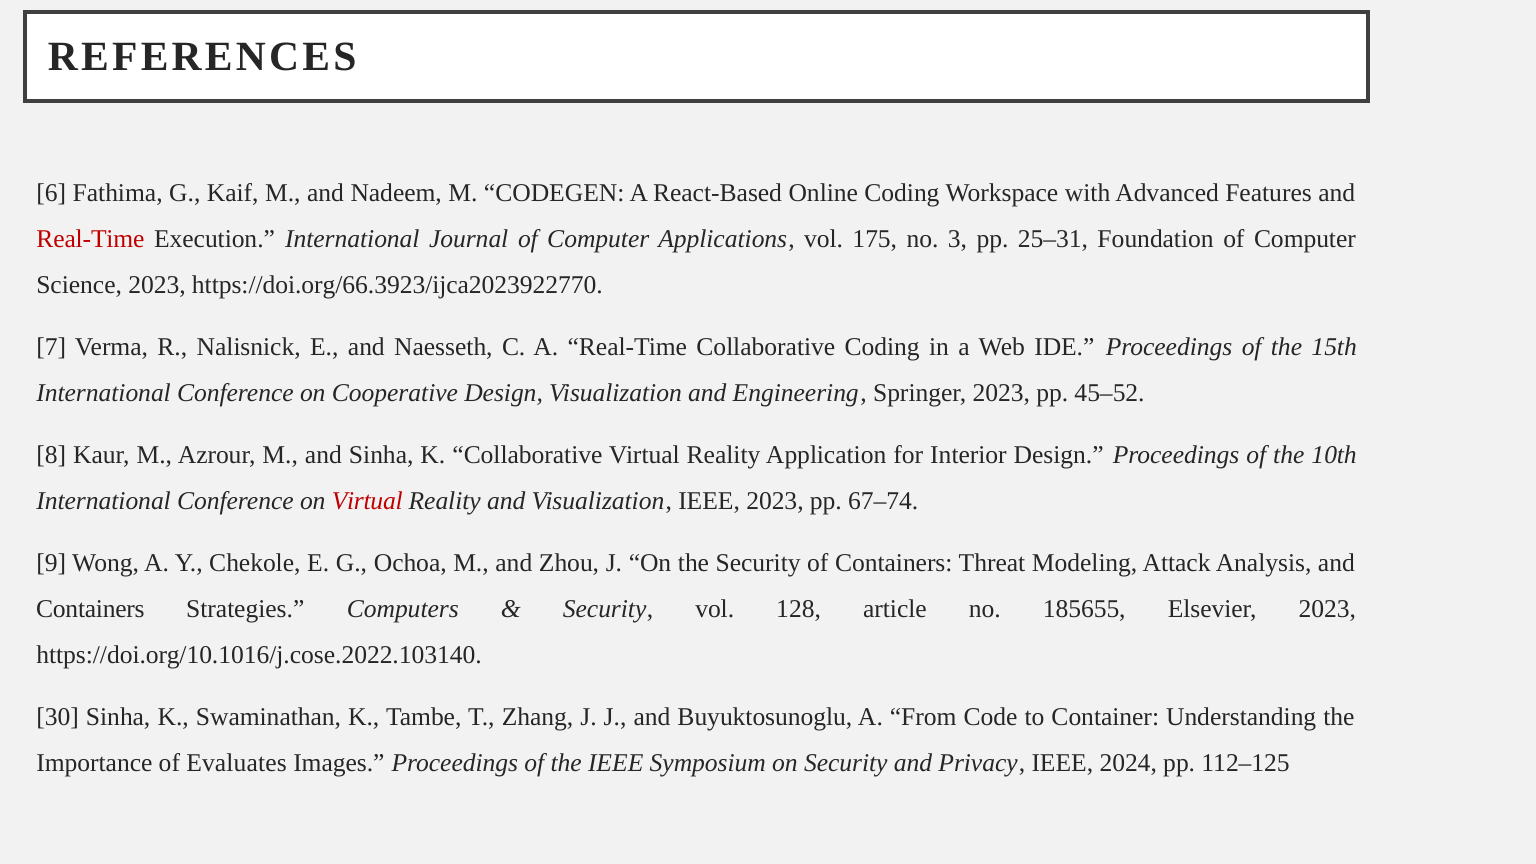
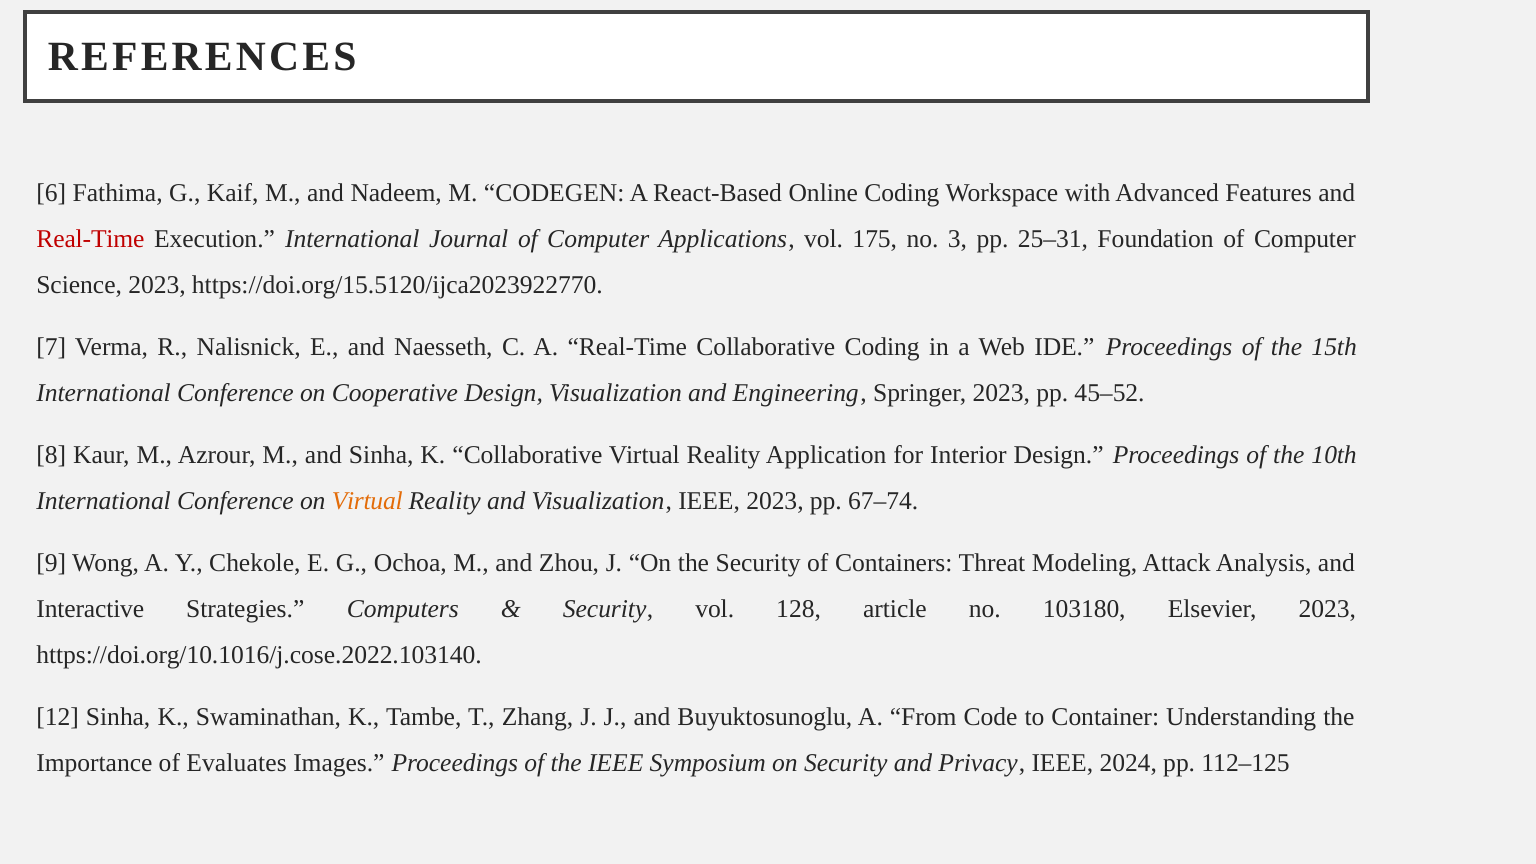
https://doi.org/66.3923/ijca2023922770: https://doi.org/66.3923/ijca2023922770 -> https://doi.org/15.5120/ijca2023922770 (397, 285)
Virtual colour: red -> orange (367, 501)
Containers: Containers -> Interactive (90, 609)
185655: 185655 -> 103180 (1084, 609)
30: 30 -> 12 (58, 717)
